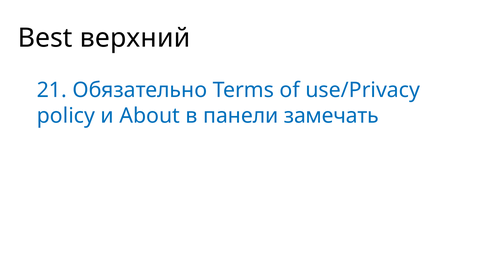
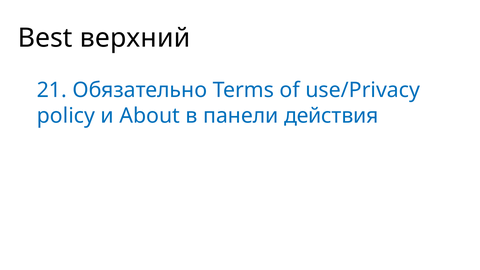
замечать: замечать -> действия (331, 116)
